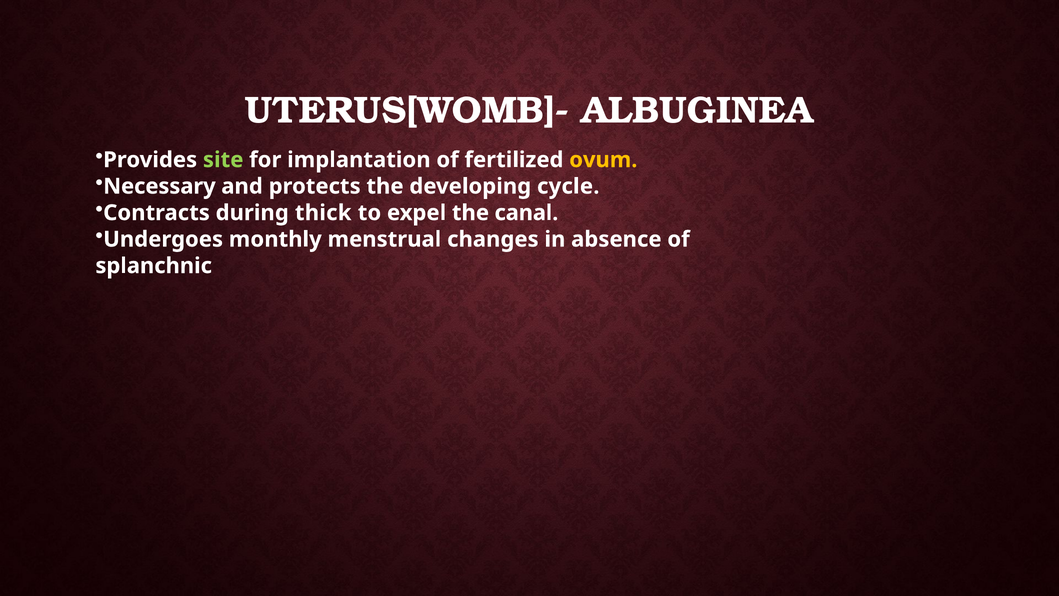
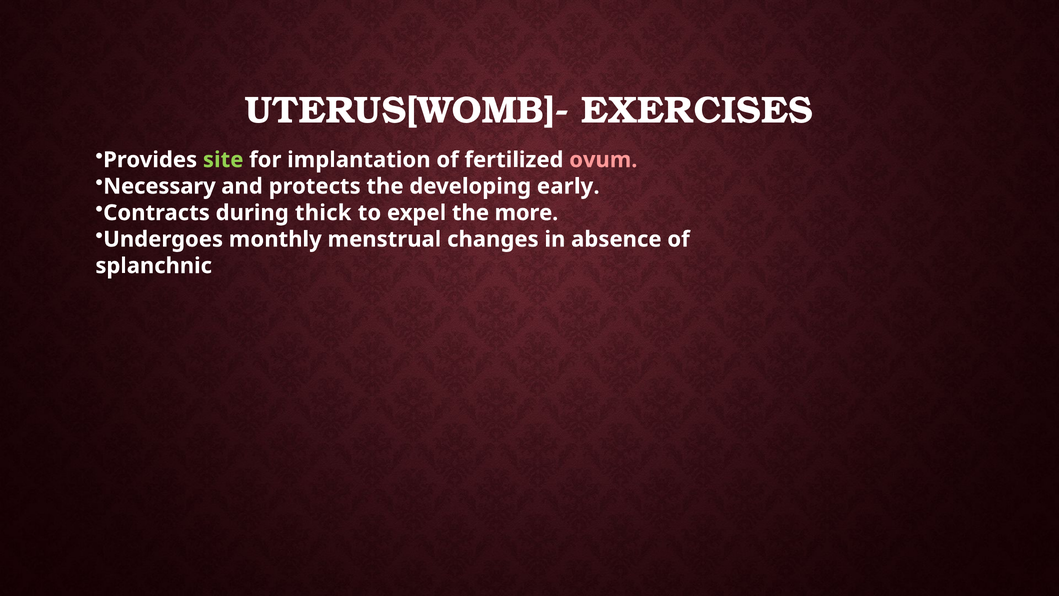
ALBUGINEA: ALBUGINEA -> EXERCISES (697, 110)
ovum colour: yellow -> pink (603, 160)
cycle: cycle -> early (568, 186)
canal: canal -> more (526, 213)
